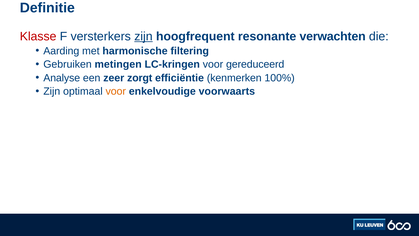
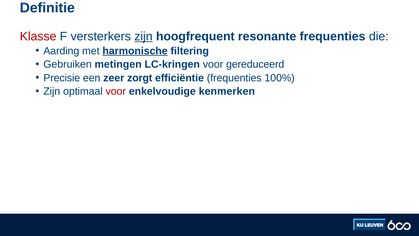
resonante verwachten: verwachten -> frequenties (333, 36)
harmonische underline: none -> present (135, 51)
Analyse: Analyse -> Precisie (62, 78)
efficiëntie kenmerken: kenmerken -> frequenties (234, 78)
voor colour: orange -> red (116, 91)
voorwaarts: voorwaarts -> kenmerken (227, 91)
